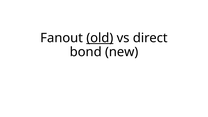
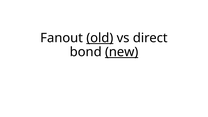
new underline: none -> present (122, 52)
